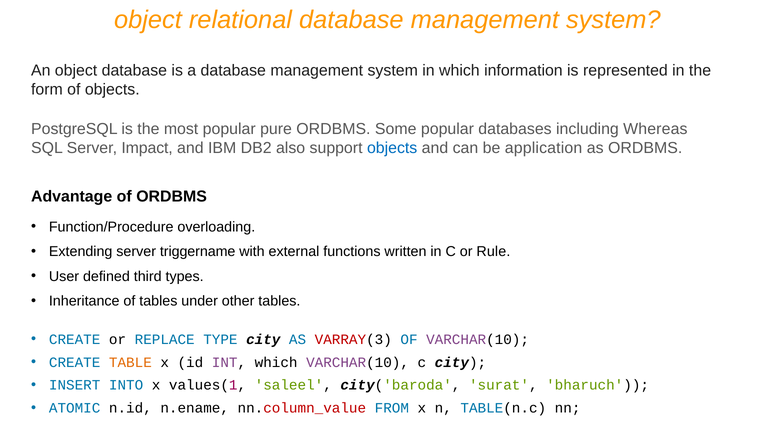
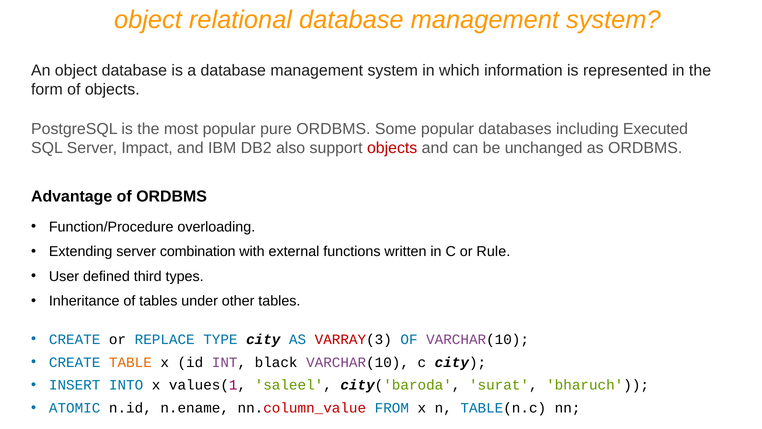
Whereas: Whereas -> Executed (656, 129)
objects colour: blue -> red (392, 148)
application: application -> unchanged (544, 148)
triggername: triggername -> combination (198, 251)
INT which: which -> black (276, 362)
